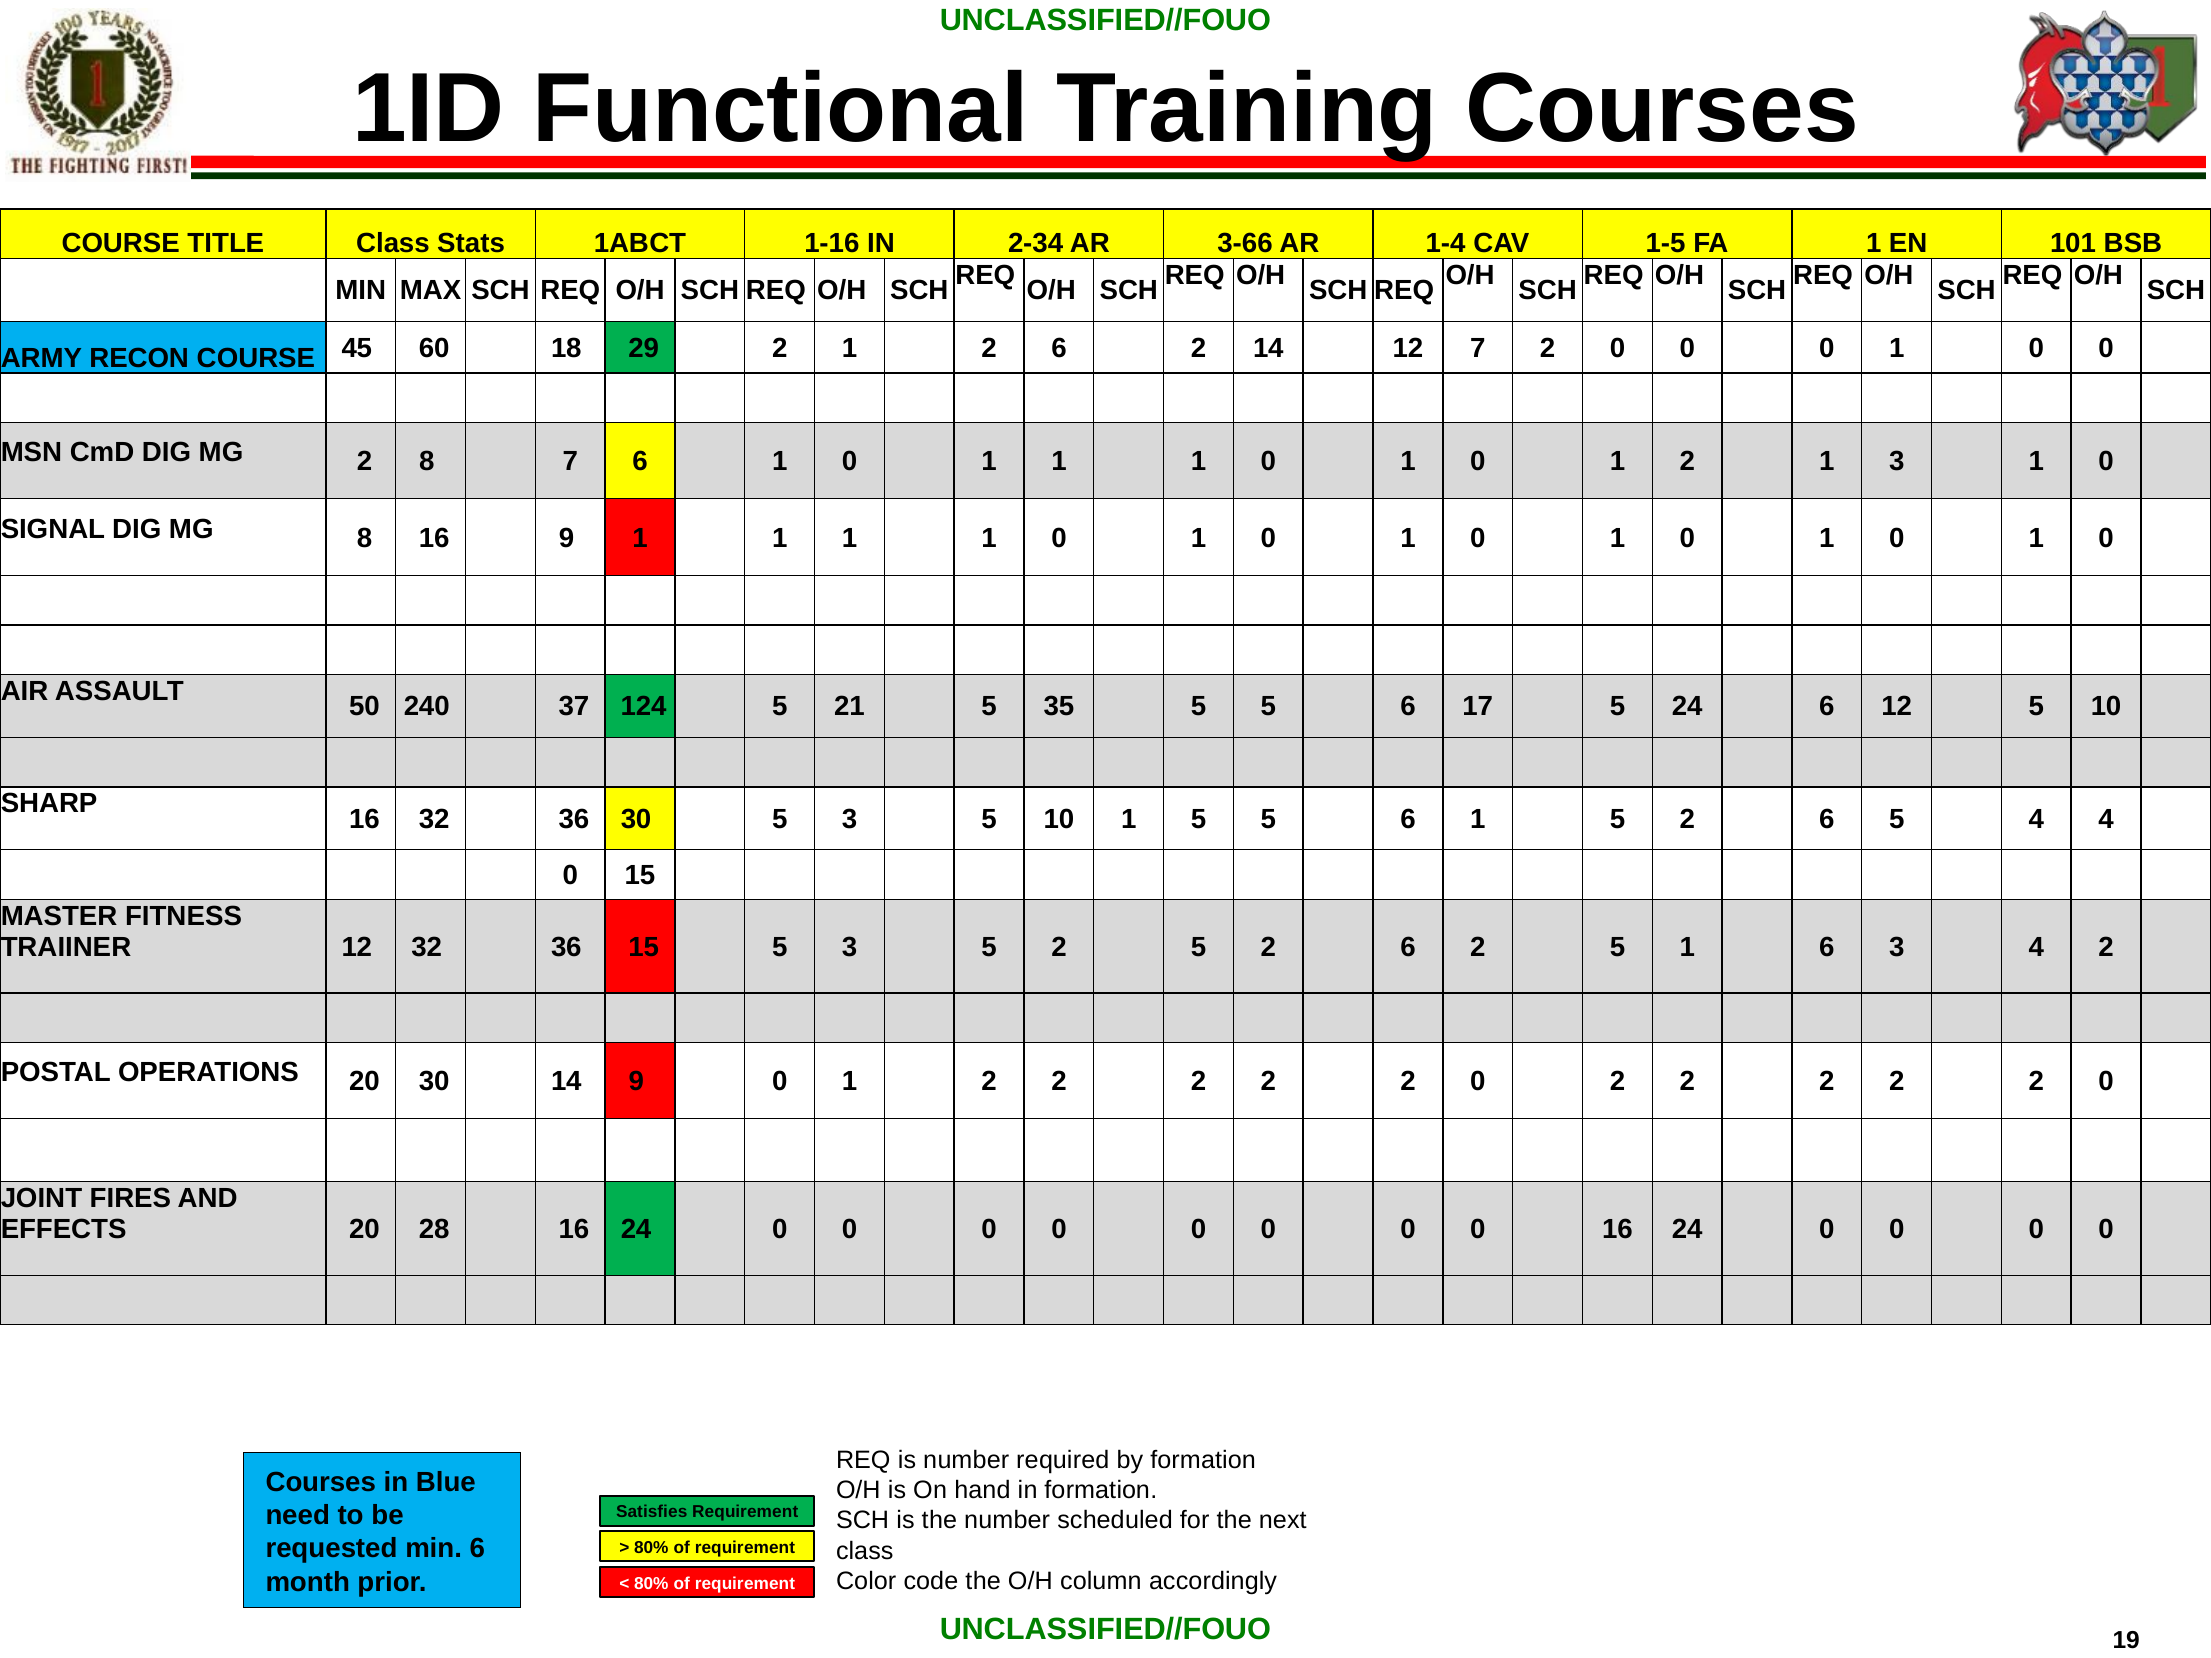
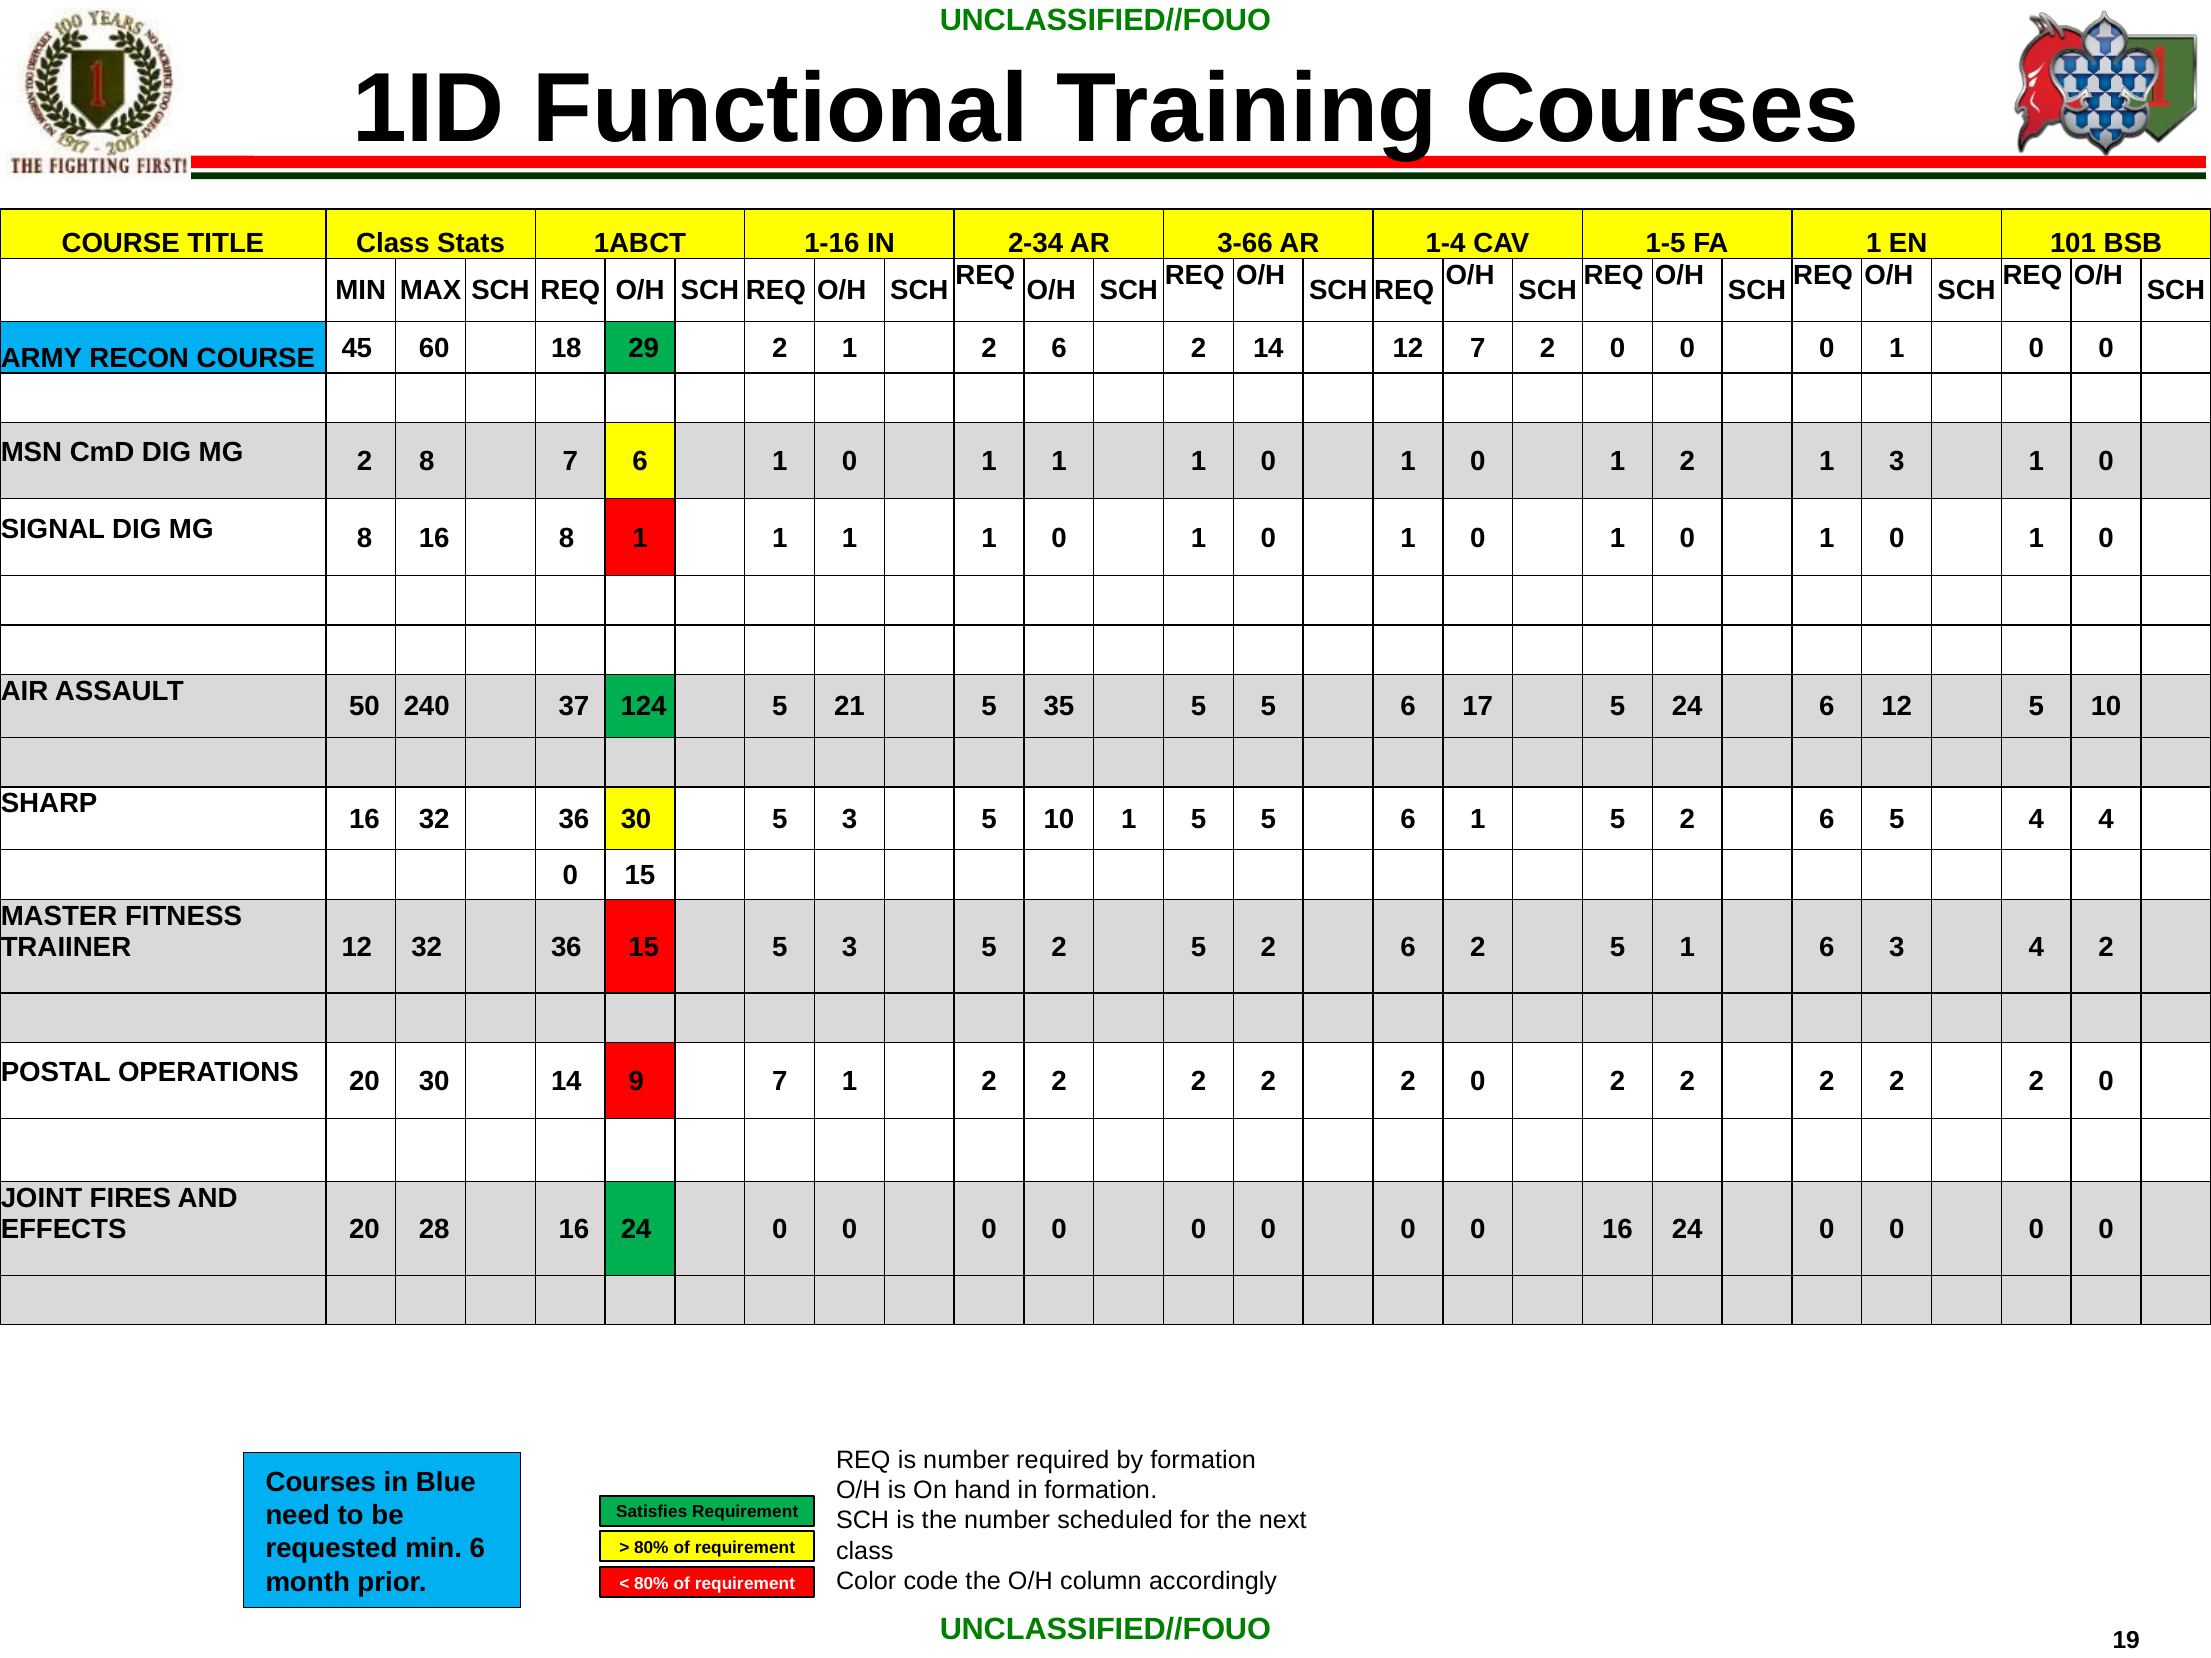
16 9: 9 -> 8 (566, 538)
9 0: 0 -> 7 (780, 1082)
